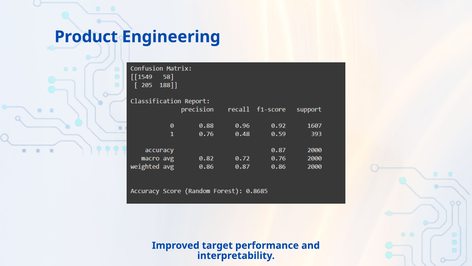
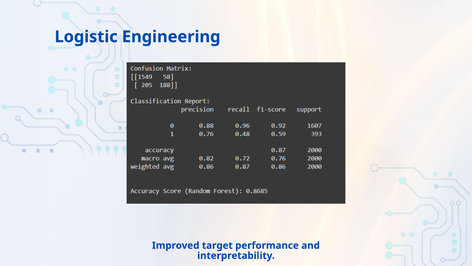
Product: Product -> Logistic (86, 37)
